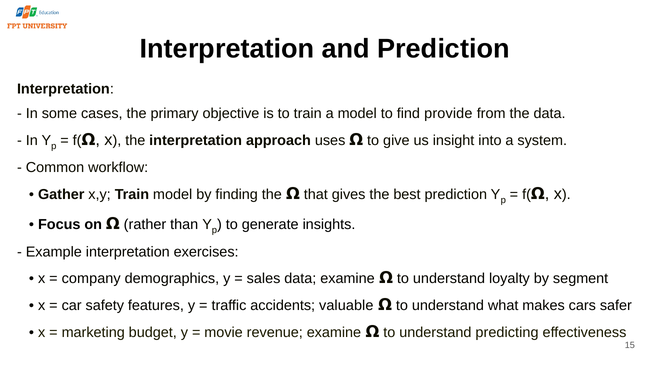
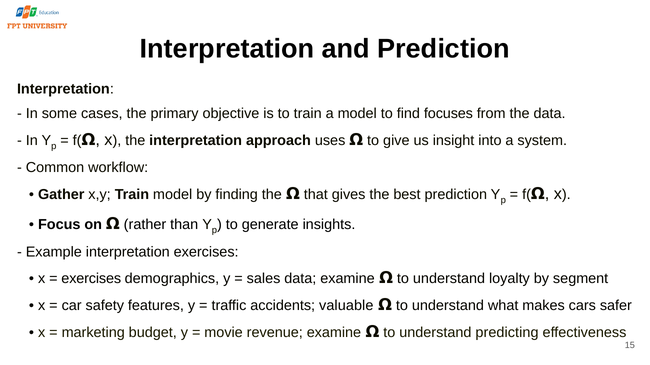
provide: provide -> focuses (448, 114)
company: company -> exercises (91, 279)
